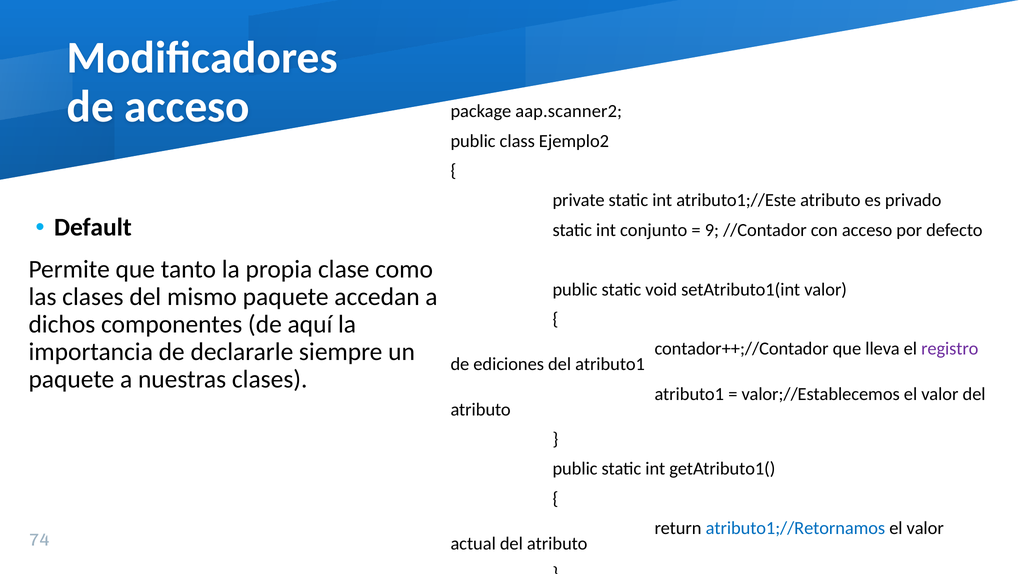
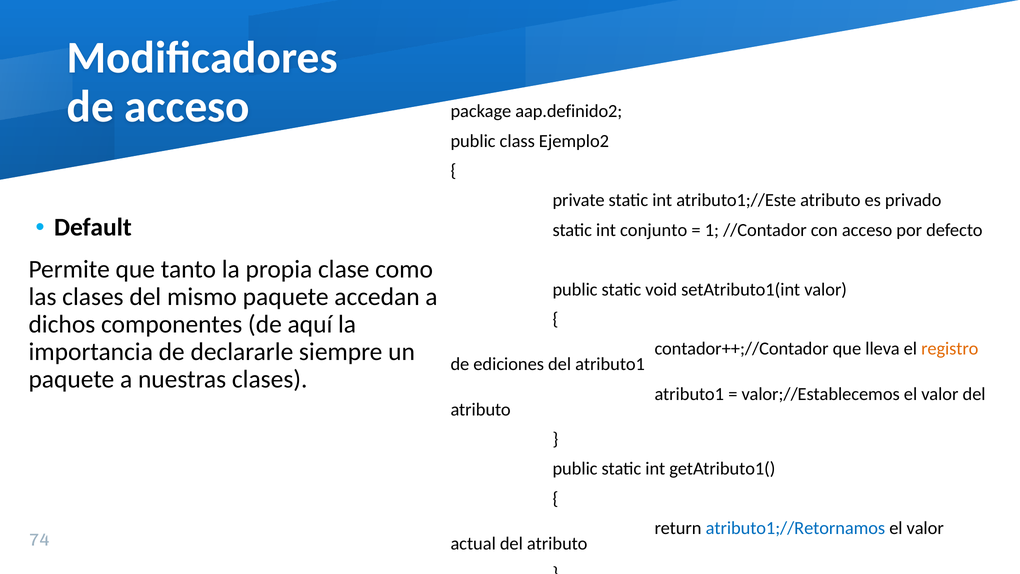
aap.scanner2: aap.scanner2 -> aap.definido2 (569, 111)
9: 9 -> 1 (712, 230)
registro colour: purple -> orange (950, 349)
